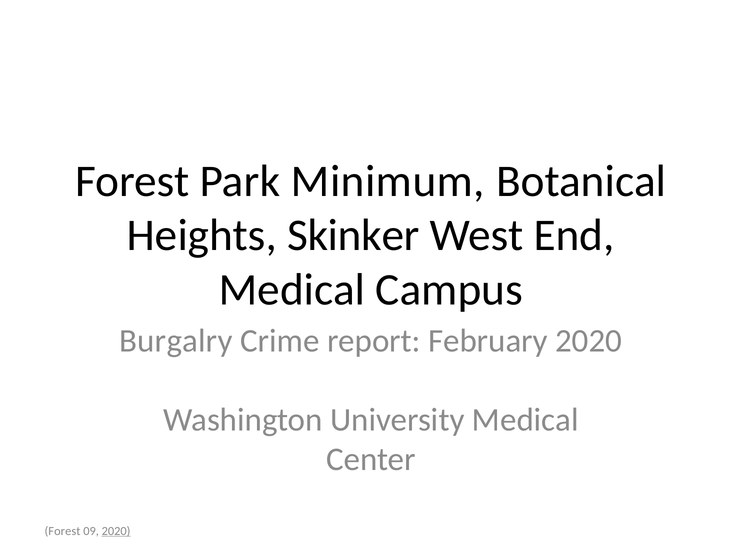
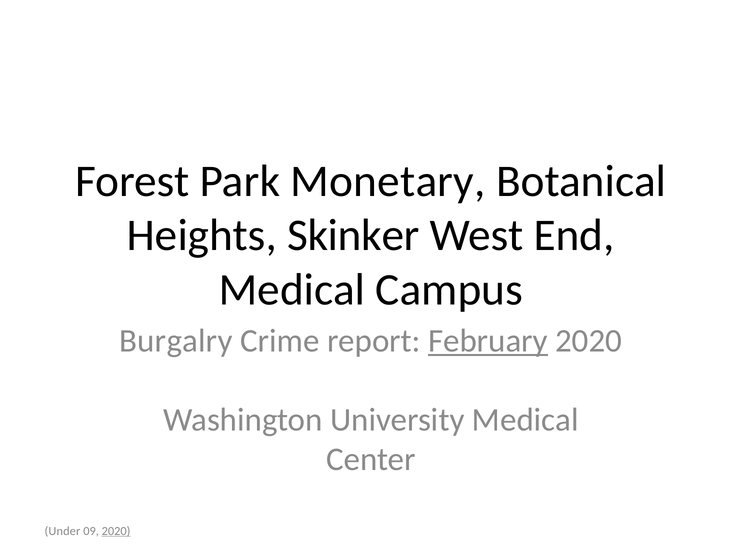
Minimum: Minimum -> Monetary (388, 181)
February underline: none -> present (488, 341)
Forest: Forest -> Under (62, 531)
